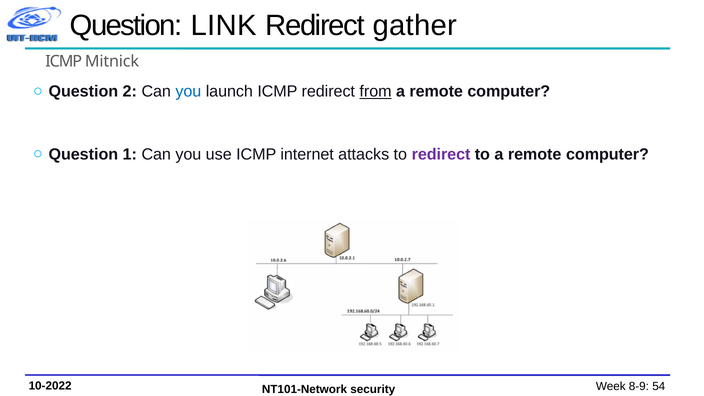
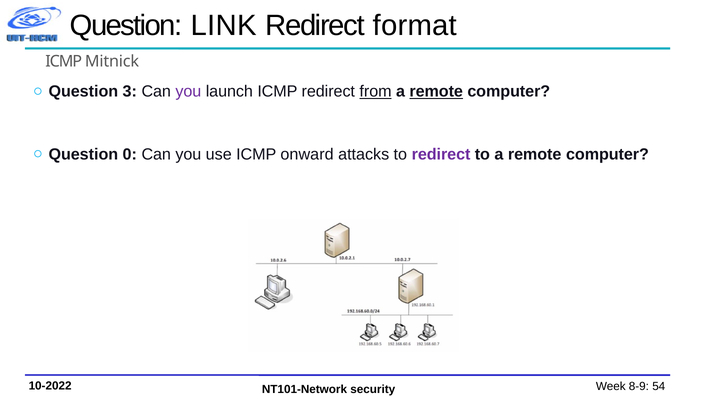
gather: gather -> format (415, 25)
2: 2 -> 3 (130, 92)
you colour: blue -> purple (188, 92)
remote underline: none -> present (436, 92)
1: 1 -> 0 (130, 154)
internet: internet -> onward (307, 154)
